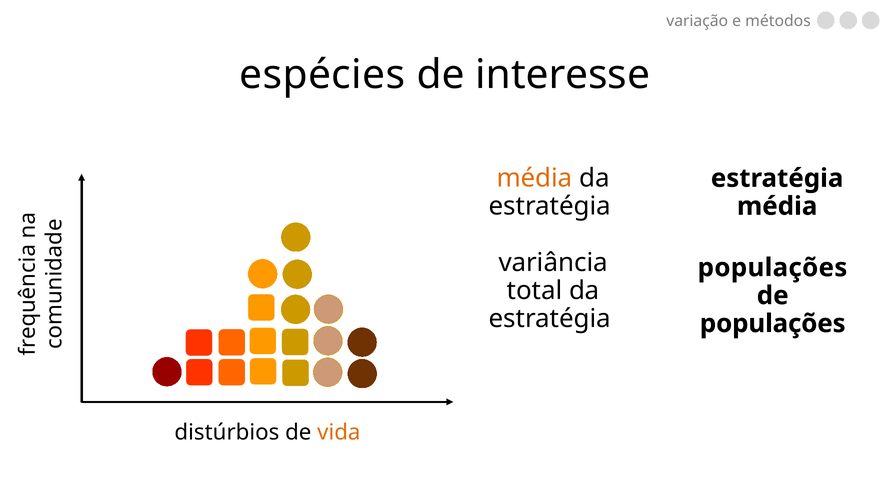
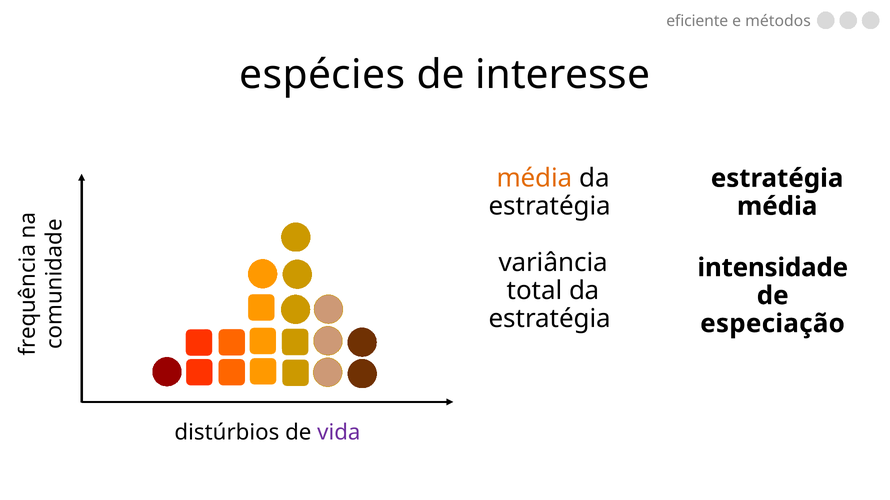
variação: variação -> eficiente (697, 21)
populações: populações -> intensidade (773, 268)
populações: populações -> especiação (773, 324)
vida colour: orange -> purple (339, 433)
